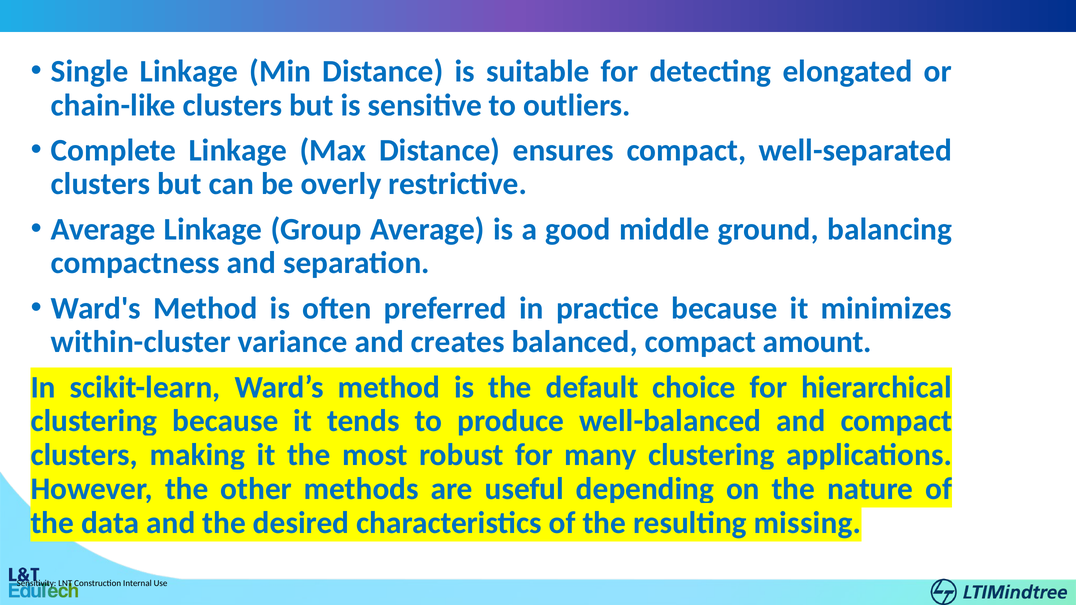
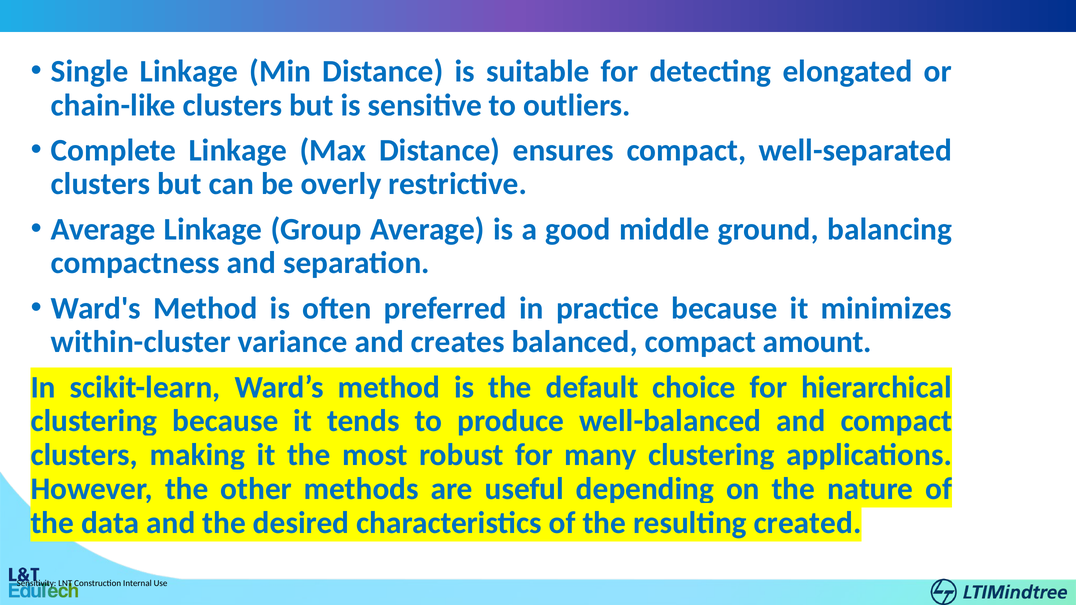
missing: missing -> created (808, 523)
